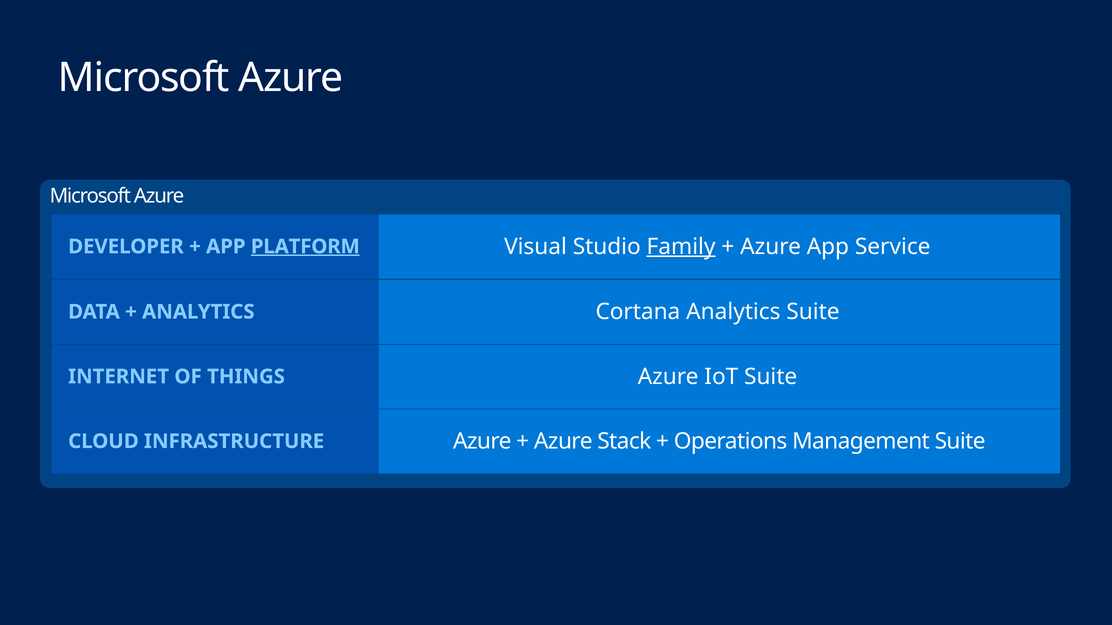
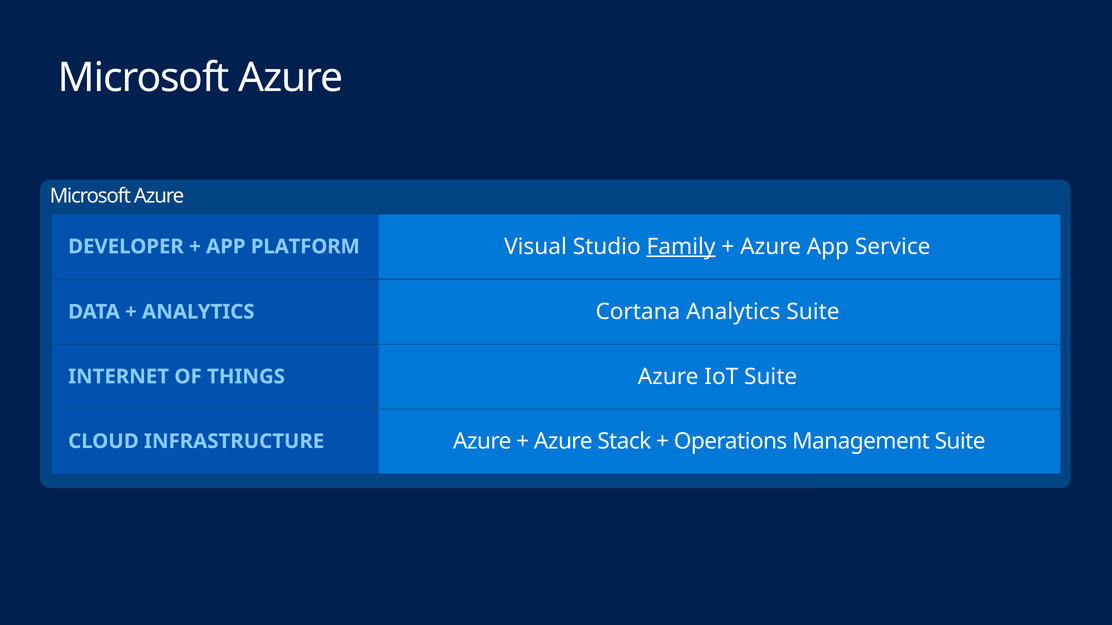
PLATFORM underline: present -> none (305, 247)
